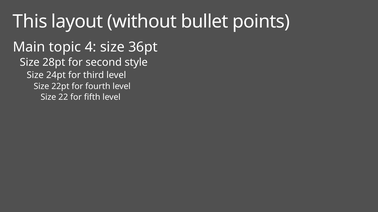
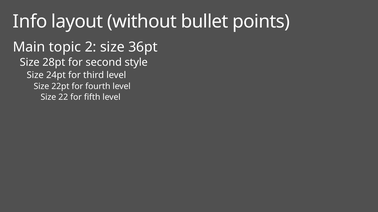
This: This -> Info (30, 22)
4: 4 -> 2 (91, 47)
